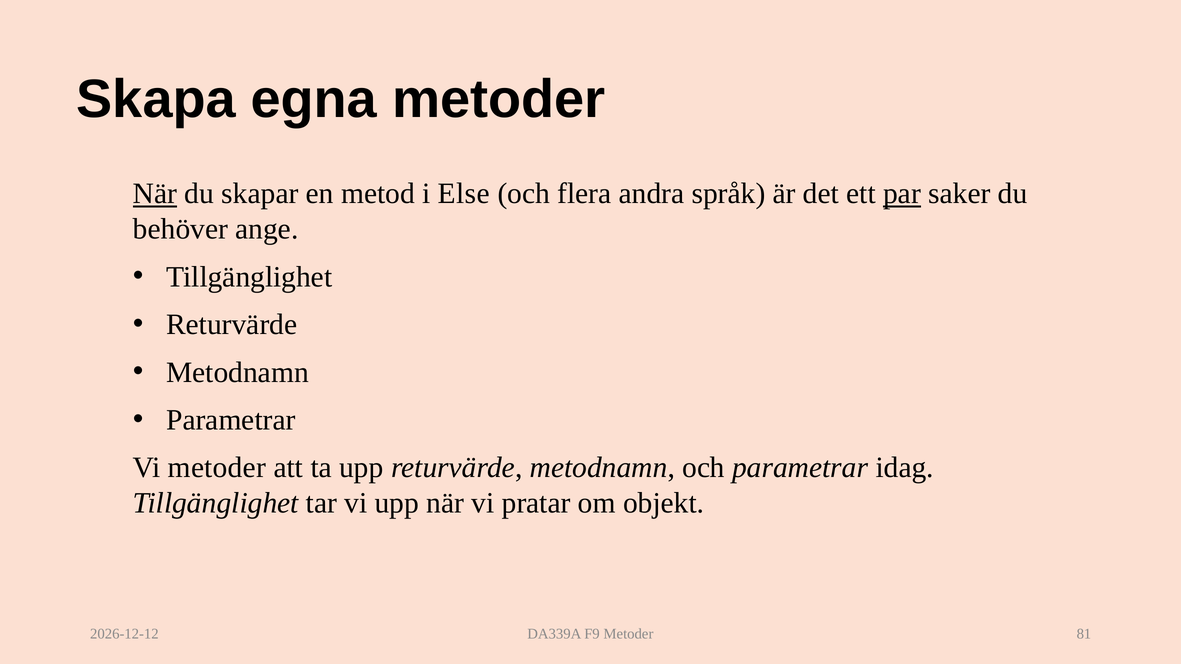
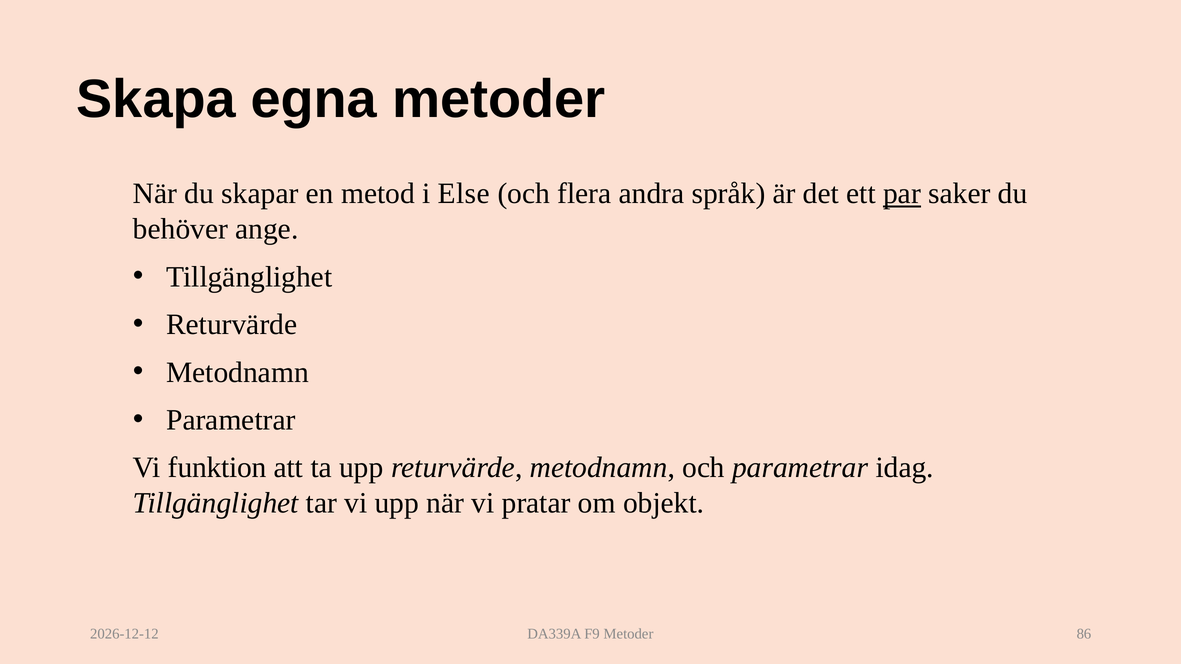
När underline: present -> none (155, 194)
Vi metoder: metoder -> funktion (217, 468)
81: 81 -> 86 (1084, 634)
